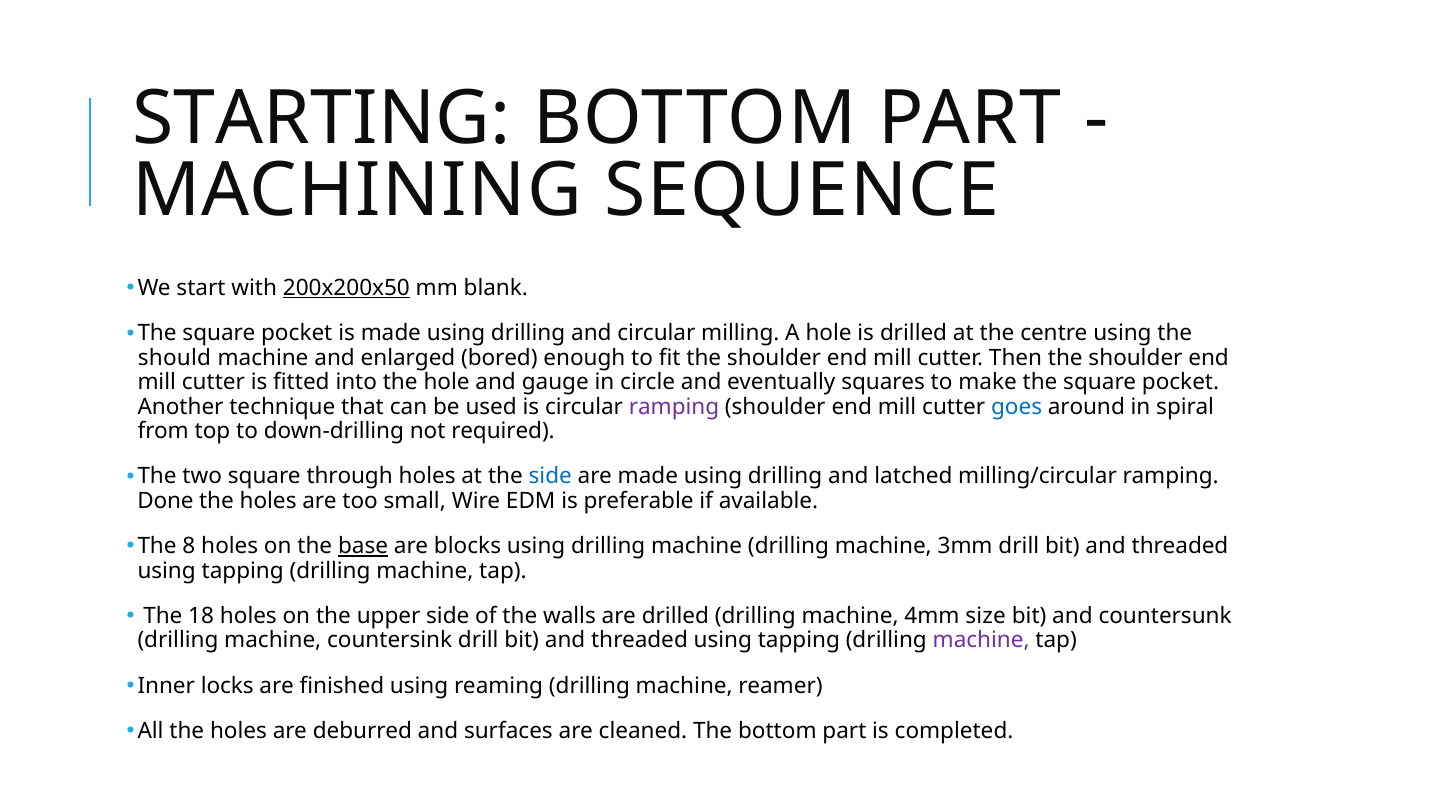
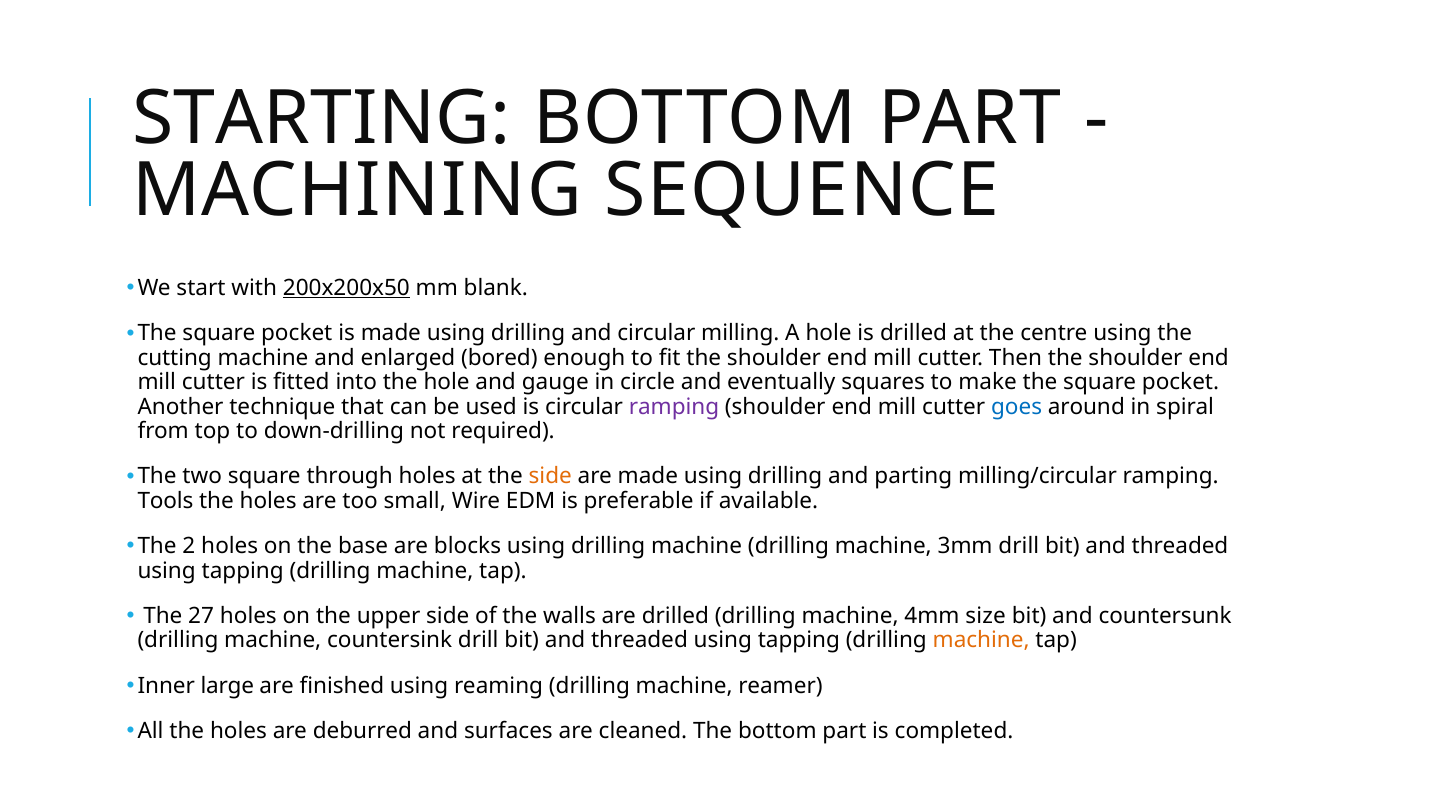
should: should -> cutting (175, 358)
side colour: blue -> orange (550, 477)
latched: latched -> parting (913, 477)
Done: Done -> Tools (165, 501)
8: 8 -> 2 (189, 547)
base underline: present -> none (363, 547)
18: 18 -> 27 (201, 616)
machine colour: purple -> orange (981, 641)
locks: locks -> large (227, 686)
